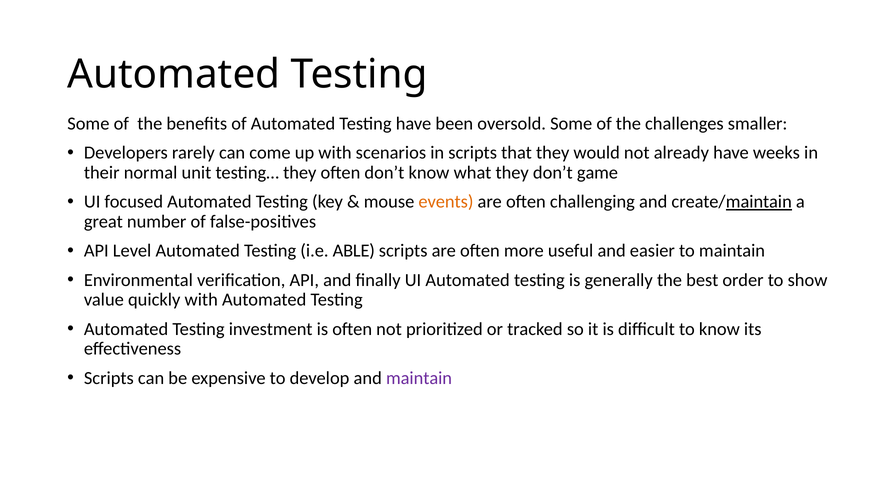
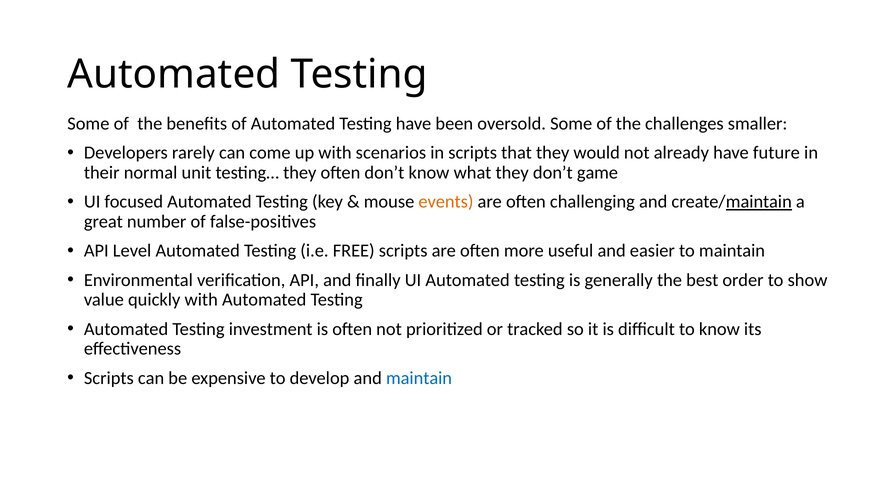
weeks: weeks -> future (776, 153)
ABLE: ABLE -> FREE (354, 251)
maintain colour: purple -> blue (419, 378)
